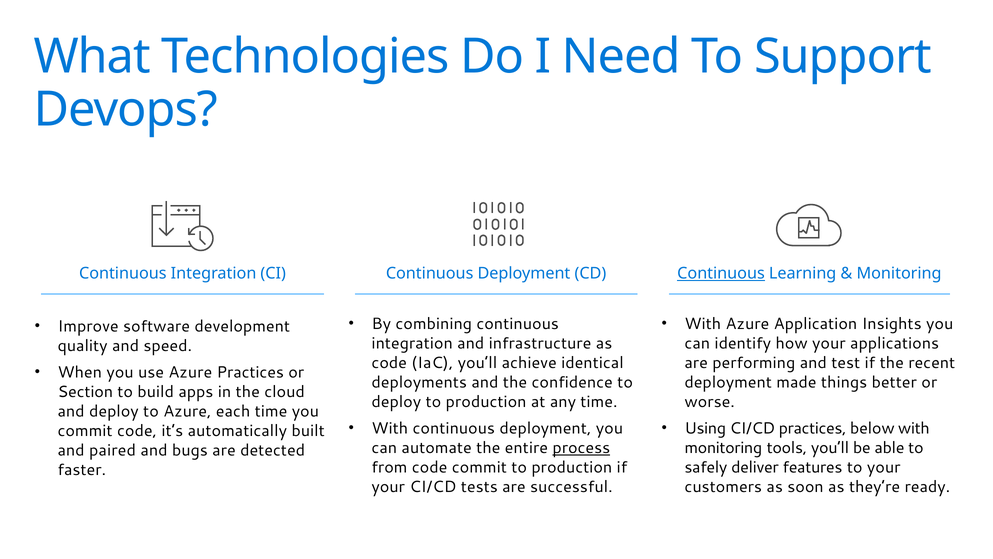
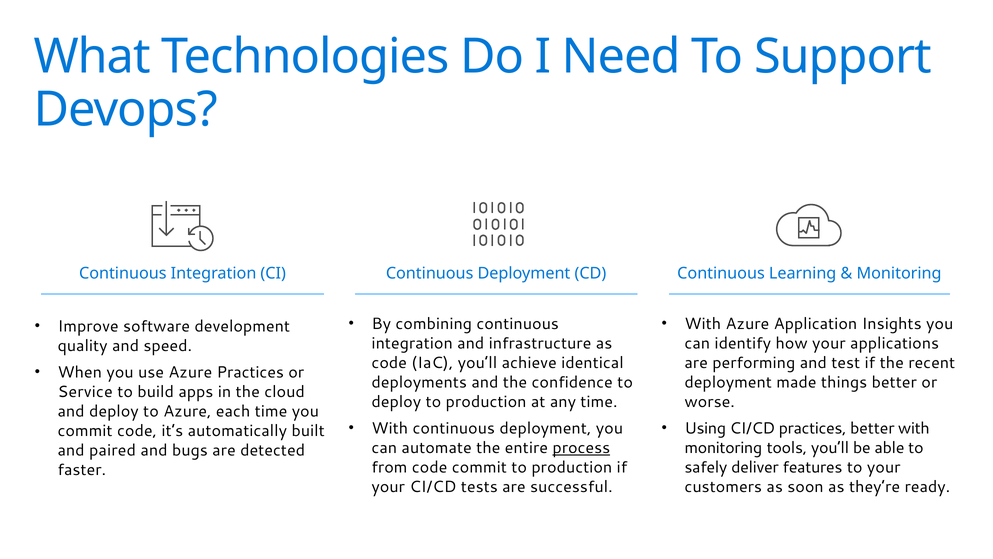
Continuous underline: present -> none (721, 273)
Section: Section -> Service (85, 392)
practices below: below -> better (872, 428)
